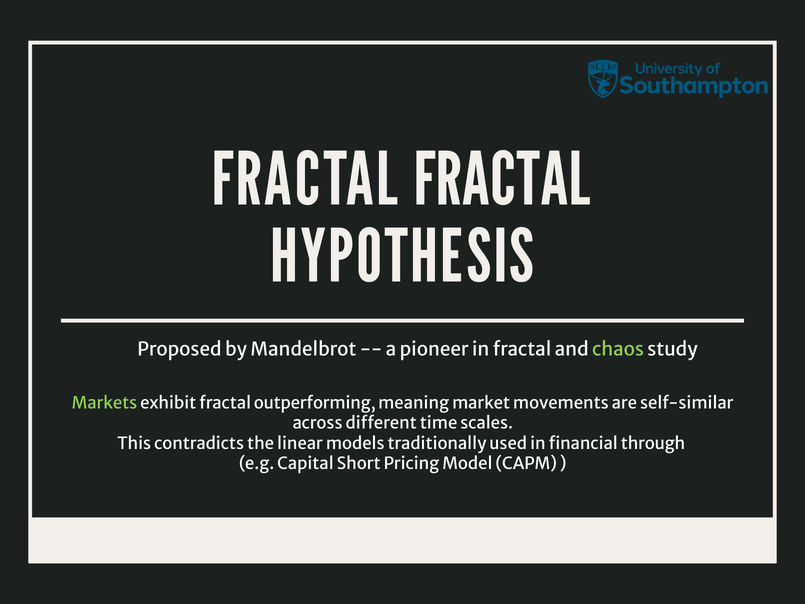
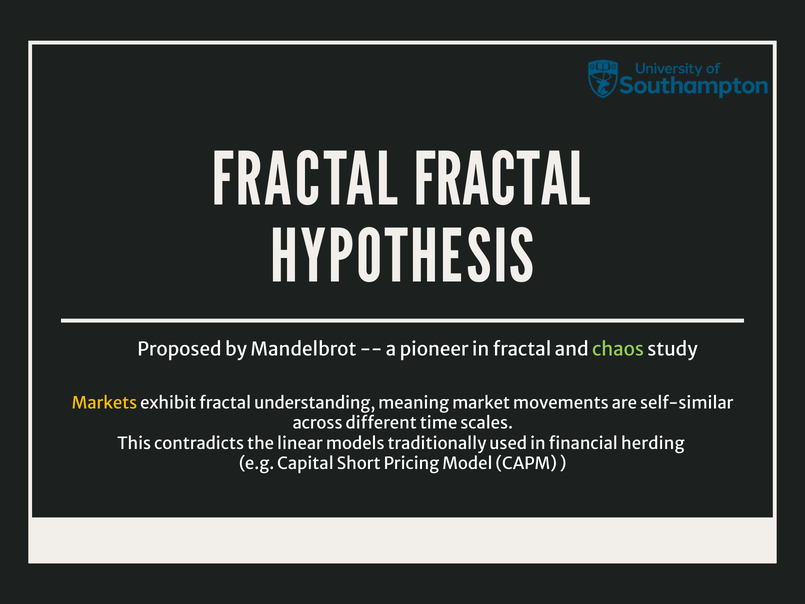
Markets colour: light green -> yellow (105, 403)
outperforming: outperforming -> understanding (315, 403)
through: through -> herding (653, 443)
